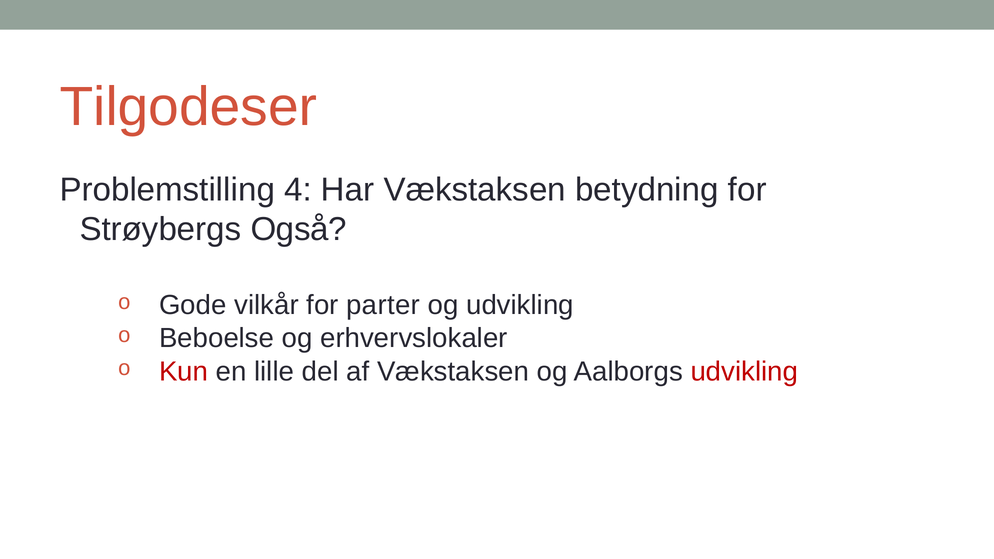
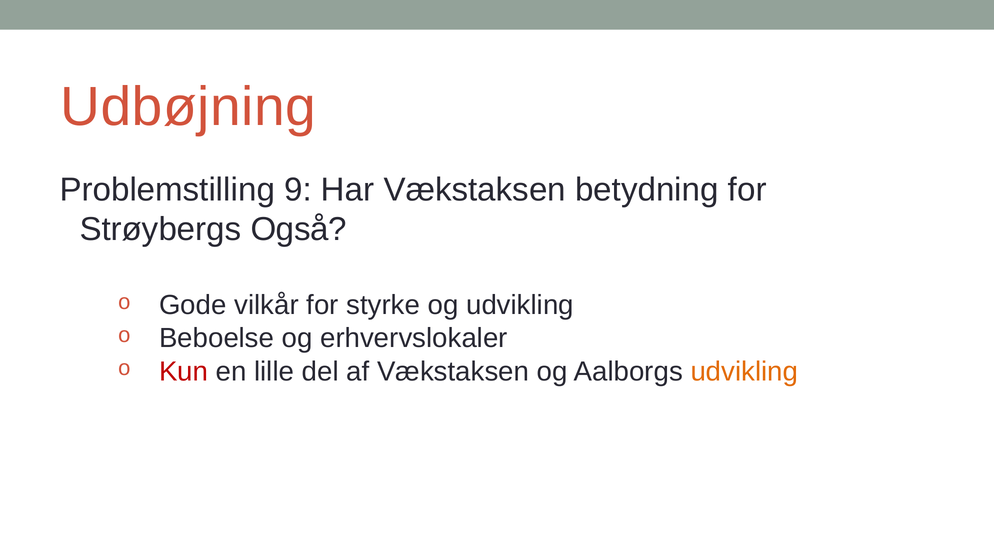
Tilgodeser: Tilgodeser -> Udbøjning (188, 107)
4: 4 -> 9 (298, 190)
parter: parter -> styrke (383, 305)
udvikling colour: red -> orange (744, 372)
